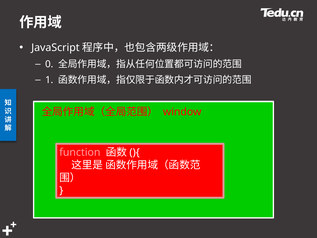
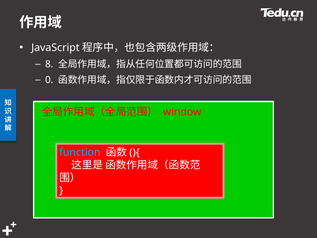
0: 0 -> 8 (49, 64)
1: 1 -> 0 (49, 80)
function colour: pink -> light blue (80, 152)
